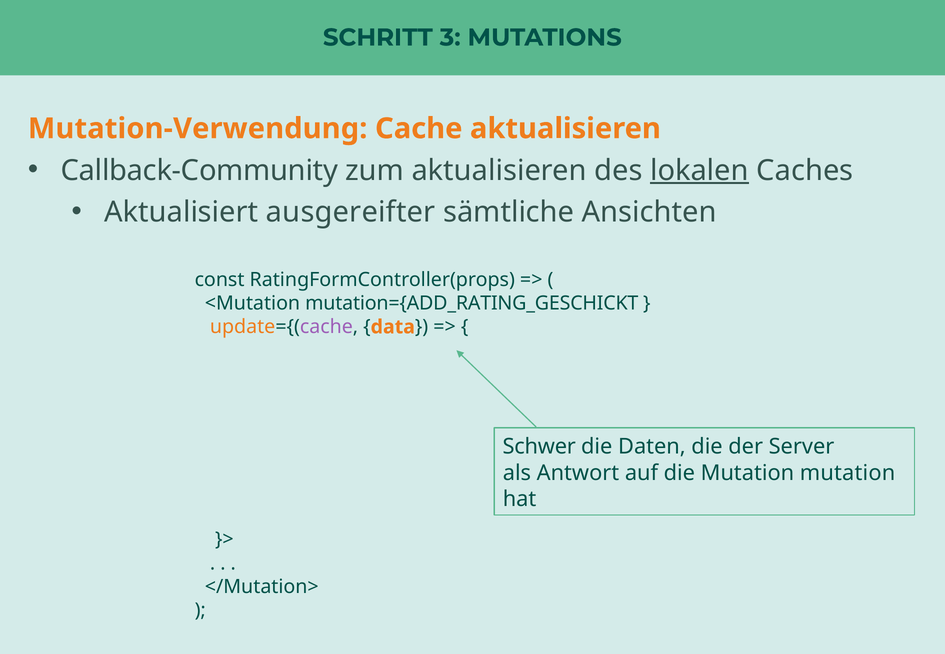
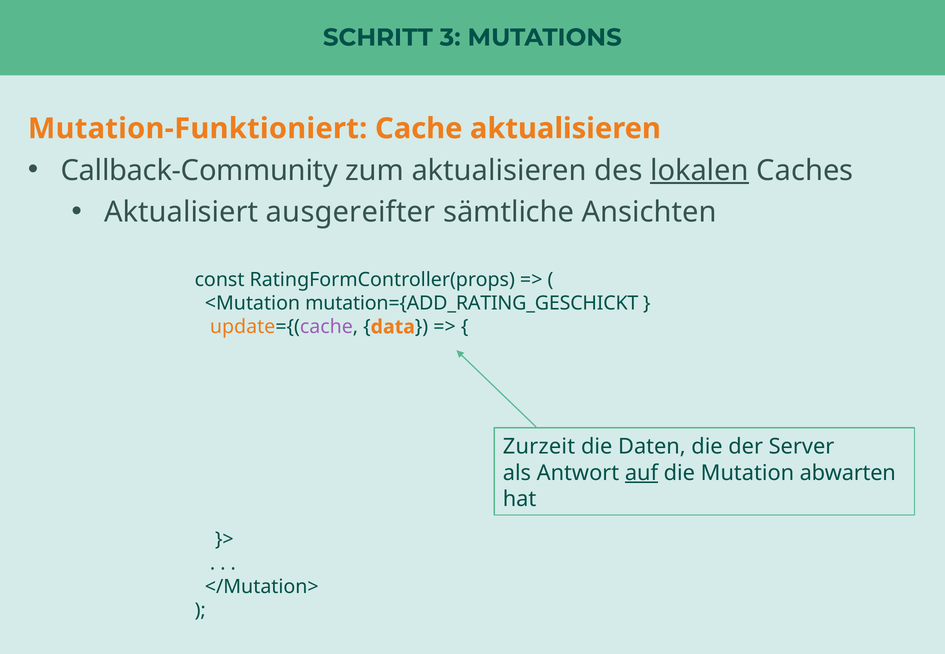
Mutation-Verwendung: Mutation-Verwendung -> Mutation-Funktioniert (198, 129)
Schwer: Schwer -> Zurzeit (539, 447)
auf underline: none -> present (641, 473)
Mutation mutation: mutation -> abwarten (848, 473)
